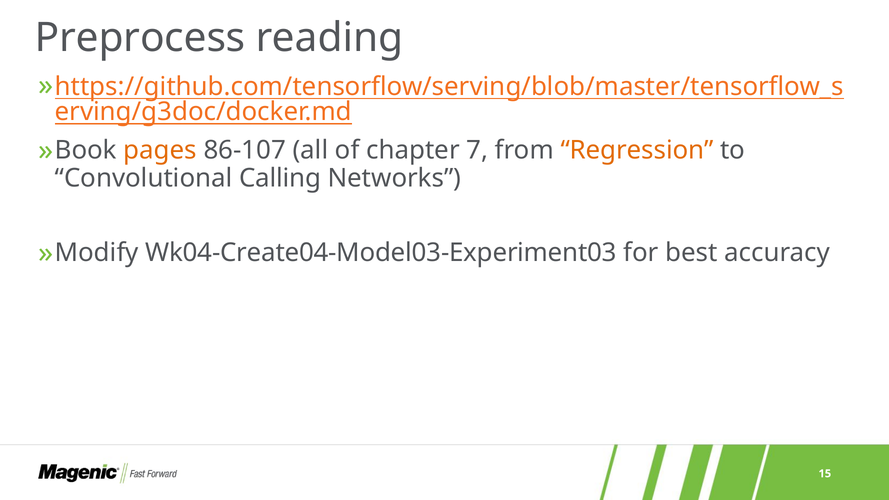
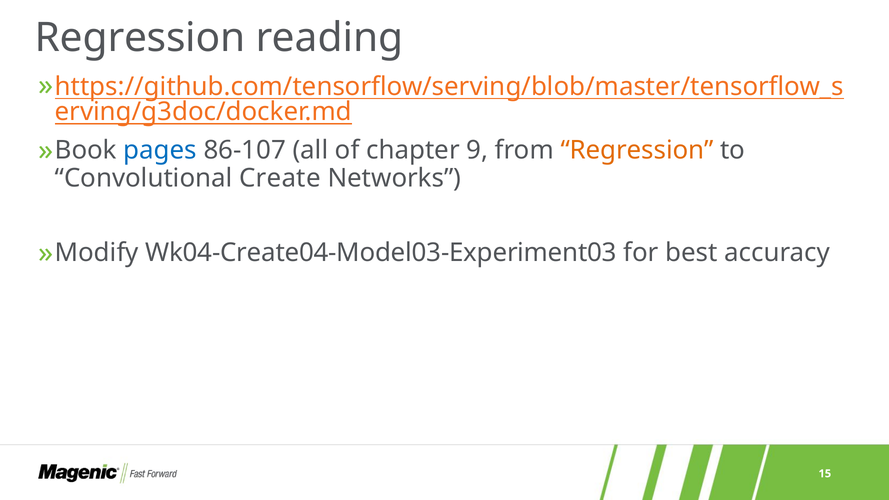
Preprocess: Preprocess -> Regression (140, 38)
pages colour: orange -> blue (160, 150)
7: 7 -> 9 (477, 150)
Calling: Calling -> Create (280, 178)
